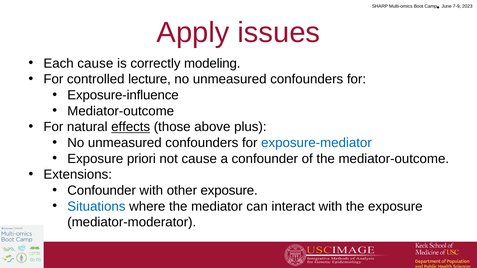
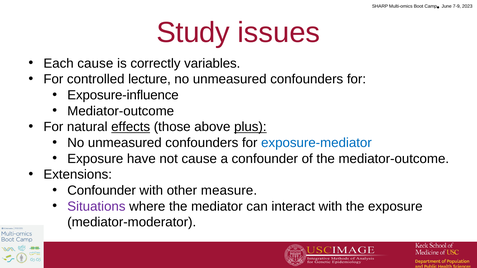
Apply: Apply -> Study (193, 33)
modeling: modeling -> variables (212, 63)
plus underline: none -> present (250, 127)
priori: priori -> have (141, 159)
other exposure: exposure -> measure (229, 191)
Situations colour: blue -> purple (96, 207)
